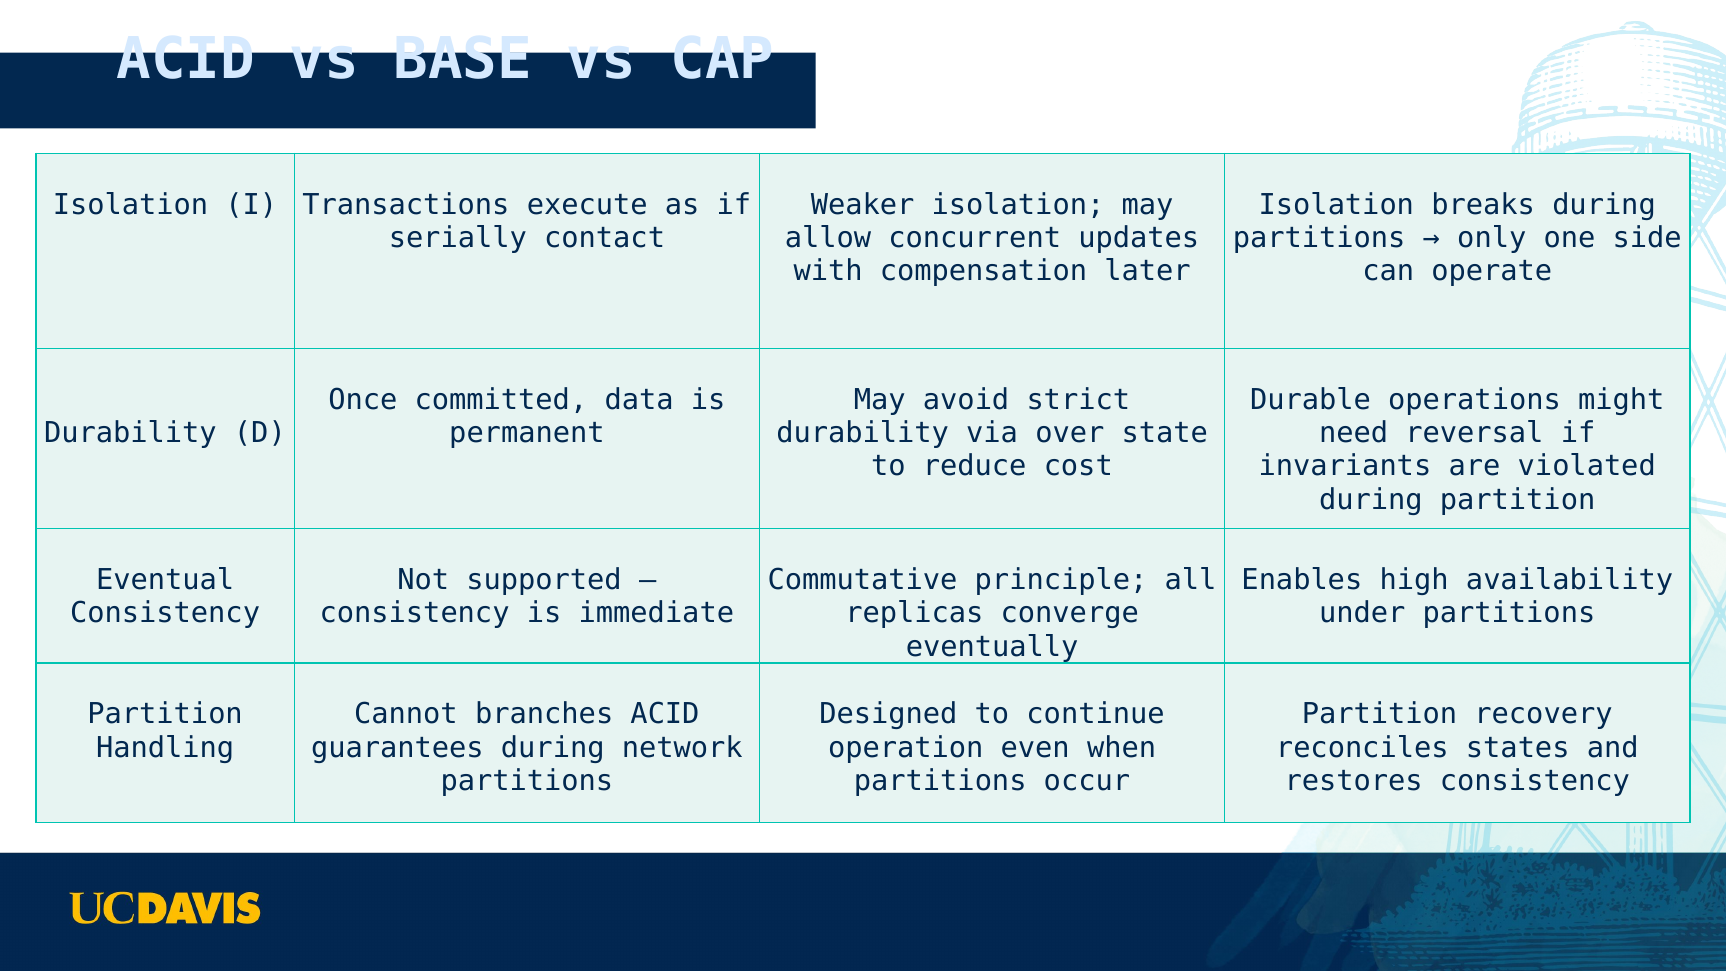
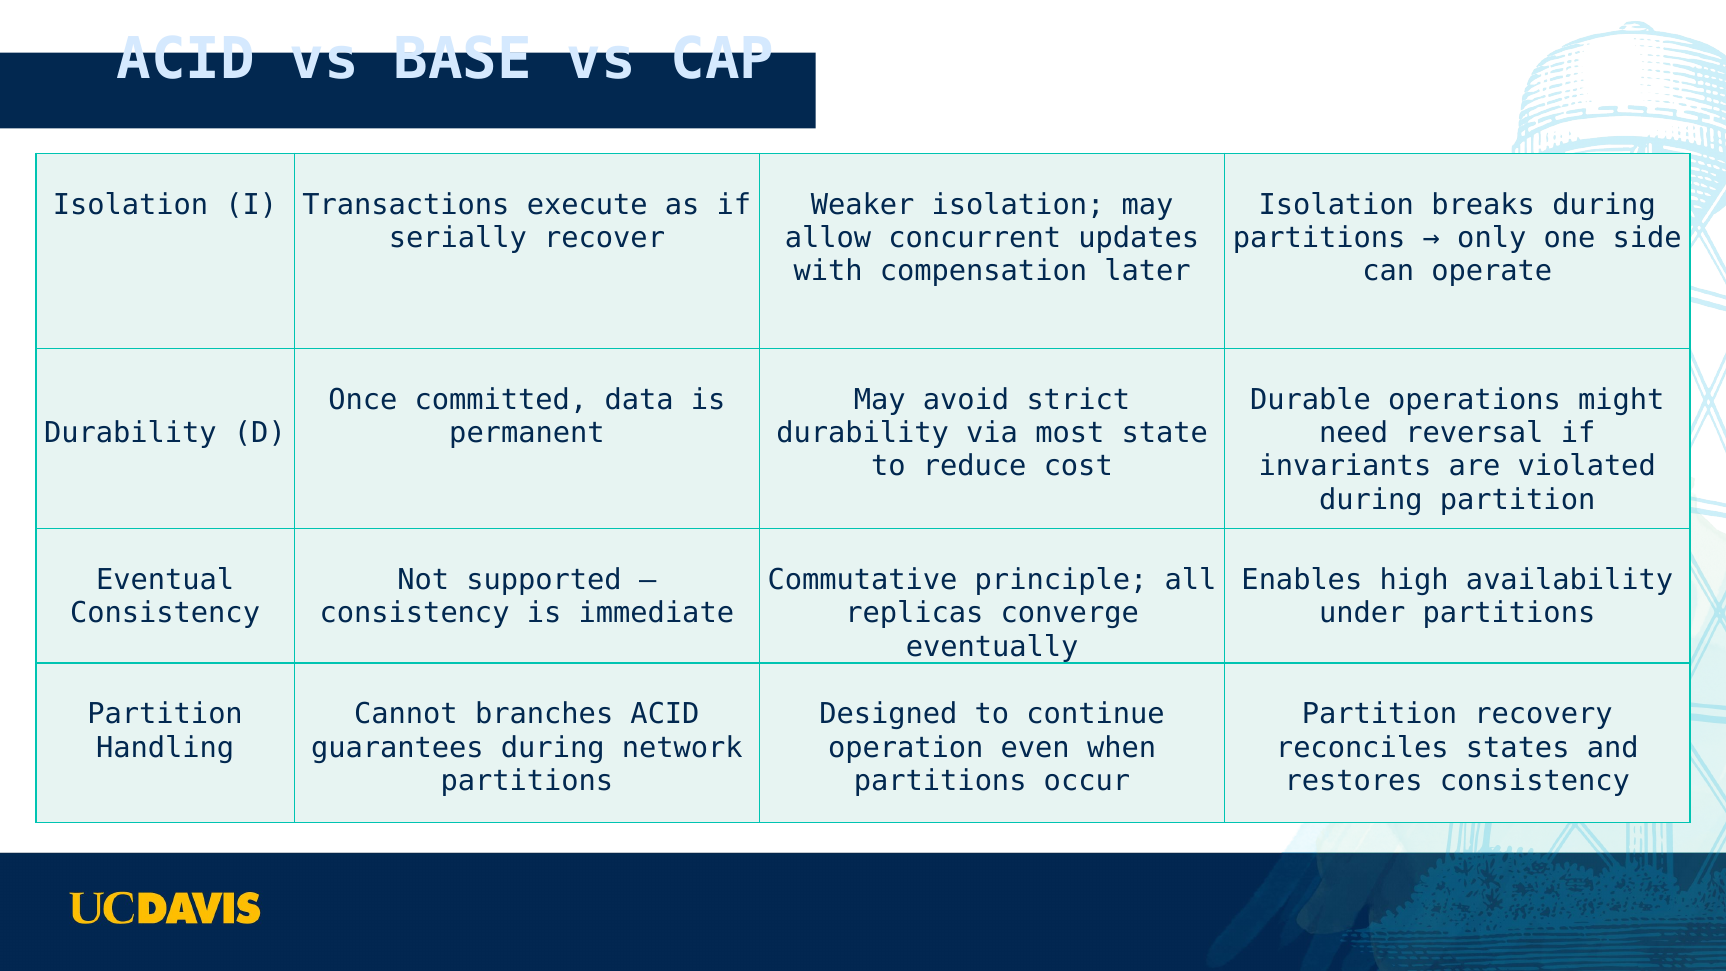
contact: contact -> recover (605, 238)
over: over -> most (1070, 433)
